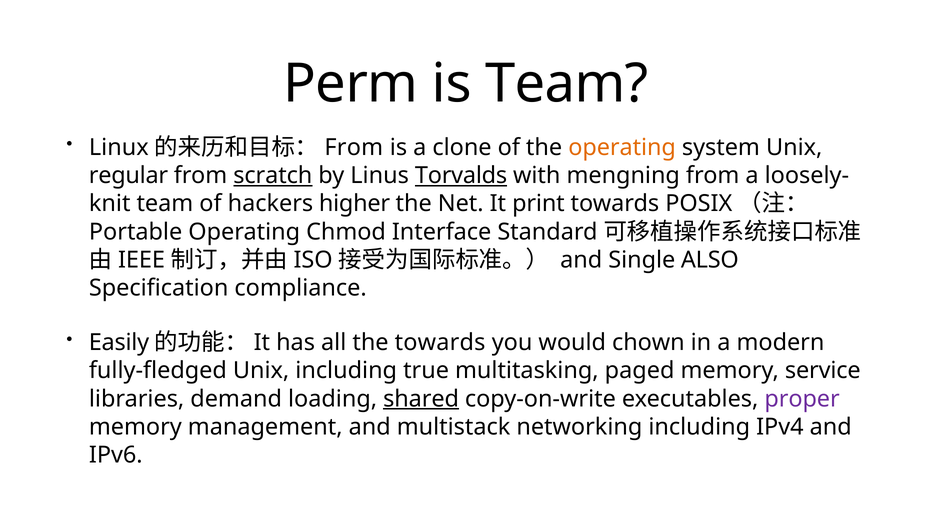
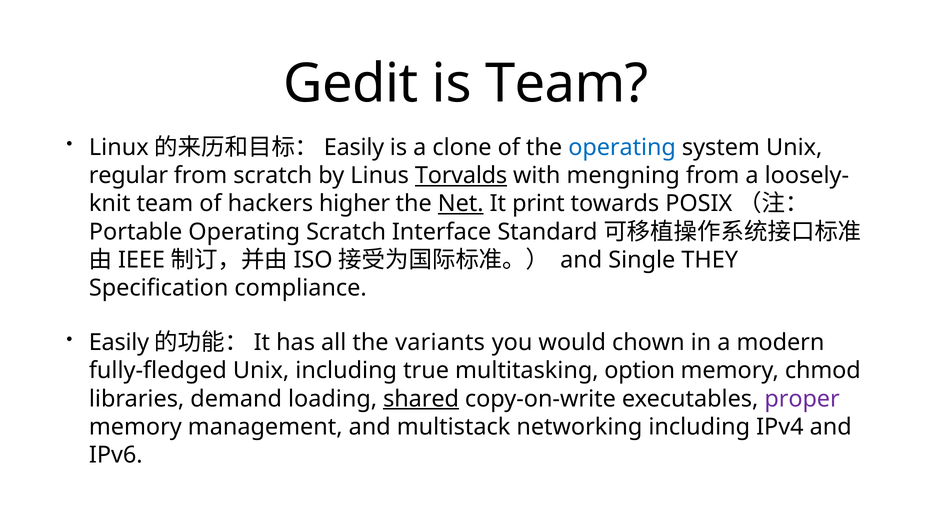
Perm: Perm -> Gedit (351, 84)
From: From -> Easily (354, 147)
operating colour: orange -> blue (622, 147)
scratch underline: present -> none (273, 175)
Net underline: none -> present (461, 204)
Operating Chmod: Chmod -> Scratch (346, 232)
ALSO: ALSO -> THEY (710, 260)
the towards: towards -> variants (440, 342)
paged: paged -> option (640, 370)
service: service -> chmod (823, 370)
